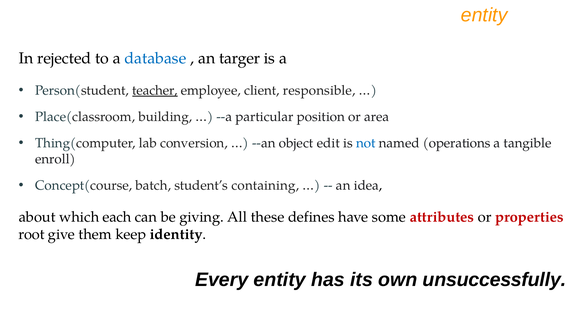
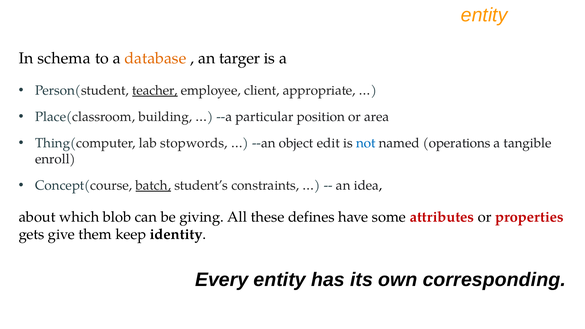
rejected: rejected -> schema (64, 58)
database colour: blue -> orange (155, 58)
responsible: responsible -> appropriate (319, 90)
conversion: conversion -> stopwords (194, 143)
batch underline: none -> present (153, 185)
containing: containing -> constraints (265, 185)
each: each -> blob (117, 217)
root: root -> gets (32, 235)
unsuccessfully: unsuccessfully -> corresponding (494, 280)
